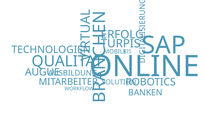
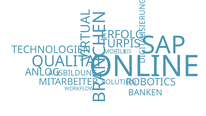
AUGUE: AUGUE -> ANLOG (42, 72)
